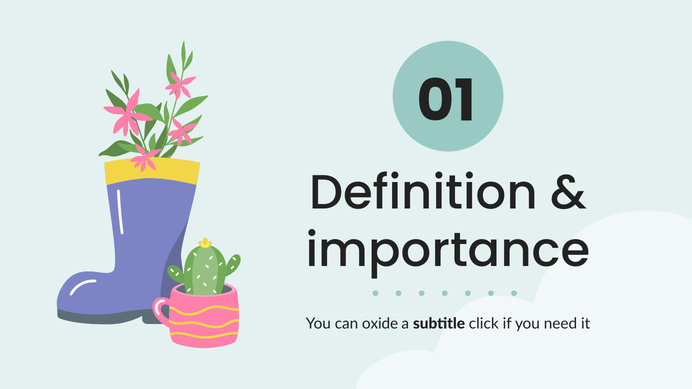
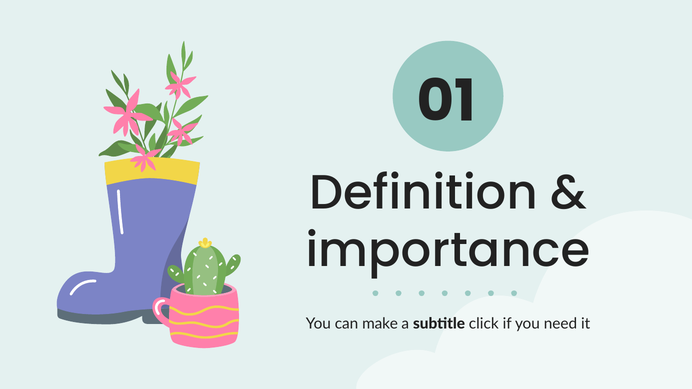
oxide: oxide -> make (380, 324)
